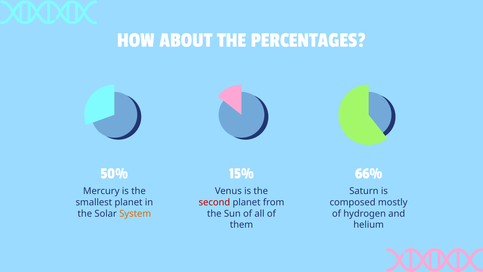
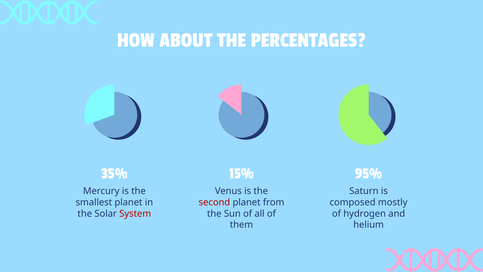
50%: 50% -> 35% (114, 173)
66%: 66% -> 95% (369, 173)
System colour: orange -> red (135, 213)
